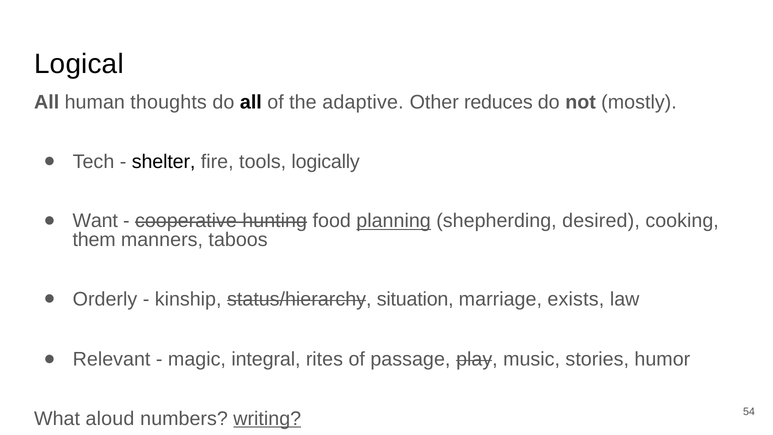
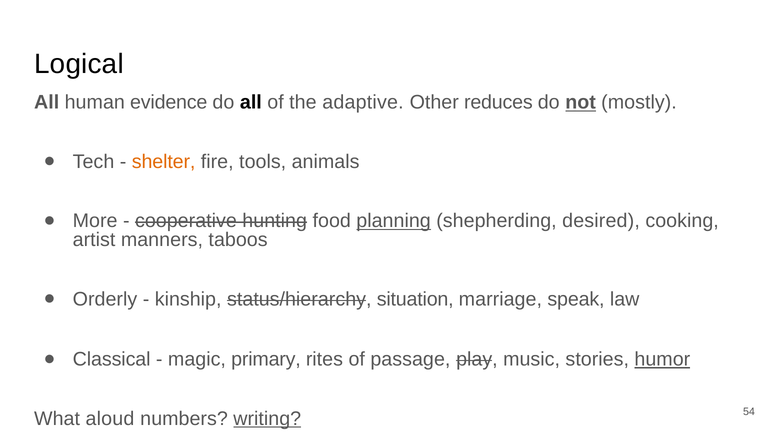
thoughts: thoughts -> evidence (169, 102)
not underline: none -> present (581, 102)
shelter colour: black -> orange (164, 162)
logically: logically -> animals (326, 162)
Want: Want -> More (95, 221)
them: them -> artist (94, 240)
exists: exists -> speak (576, 299)
Relevant: Relevant -> Classical (112, 359)
integral: integral -> primary (266, 359)
humor underline: none -> present (662, 359)
